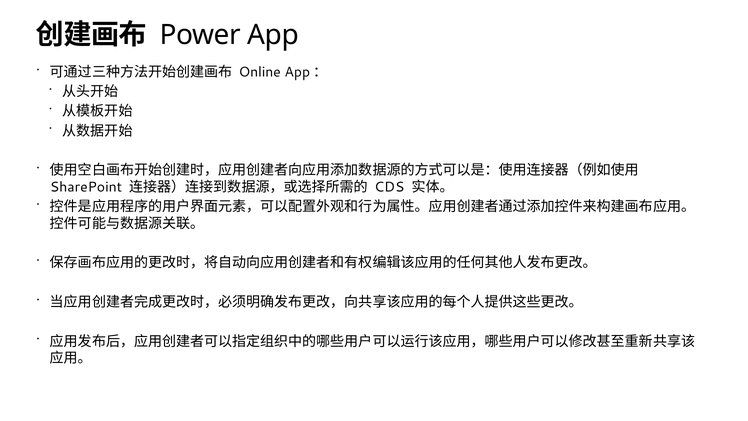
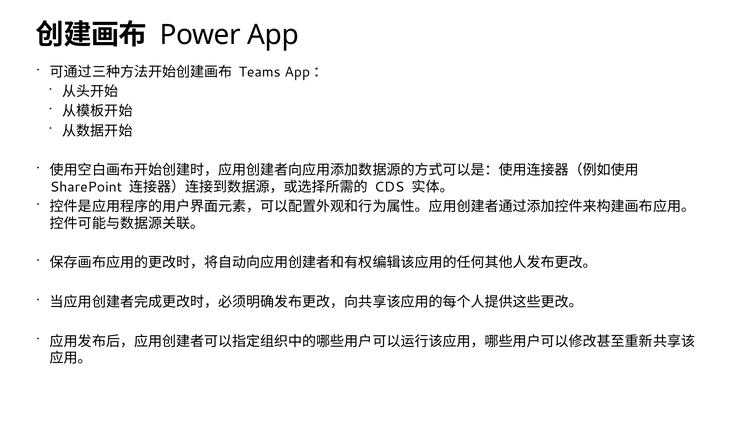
Online: Online -> Teams (260, 72)
